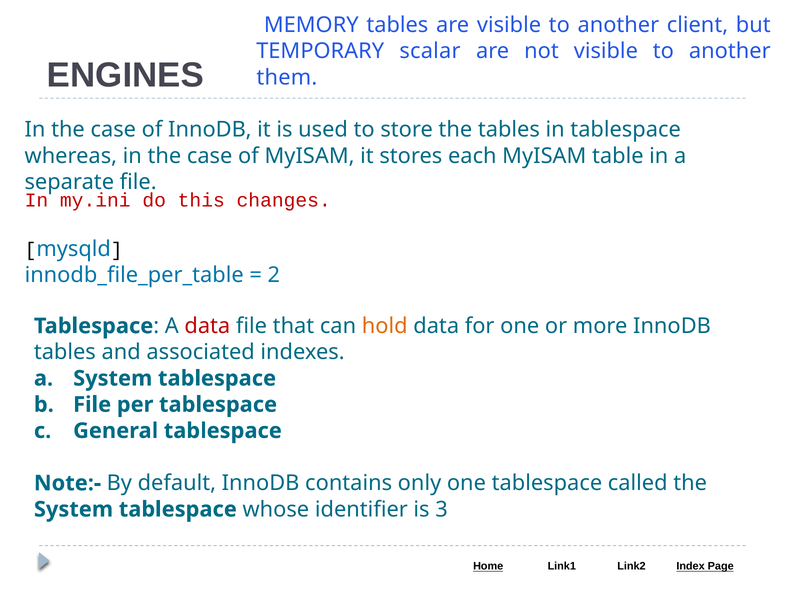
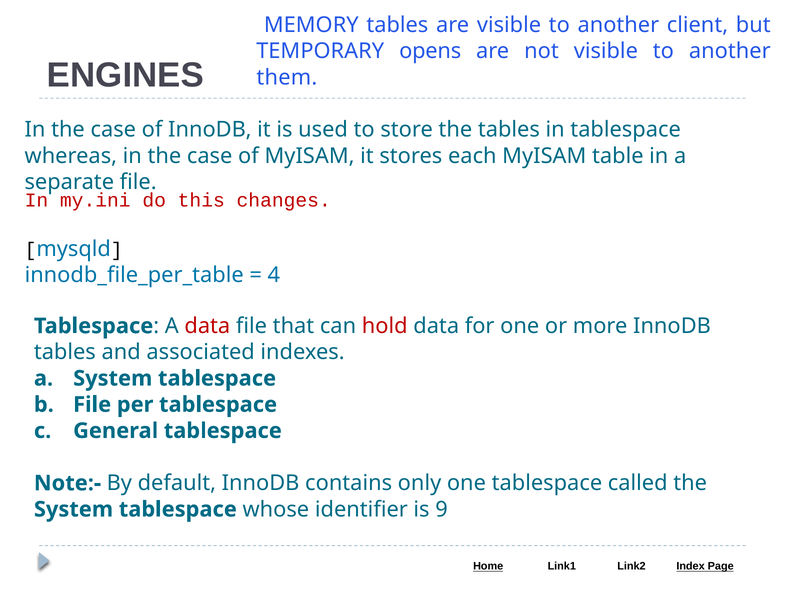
scalar: scalar -> opens (430, 51)
2: 2 -> 4 (274, 275)
hold colour: orange -> red (385, 326)
3: 3 -> 9 (442, 509)
